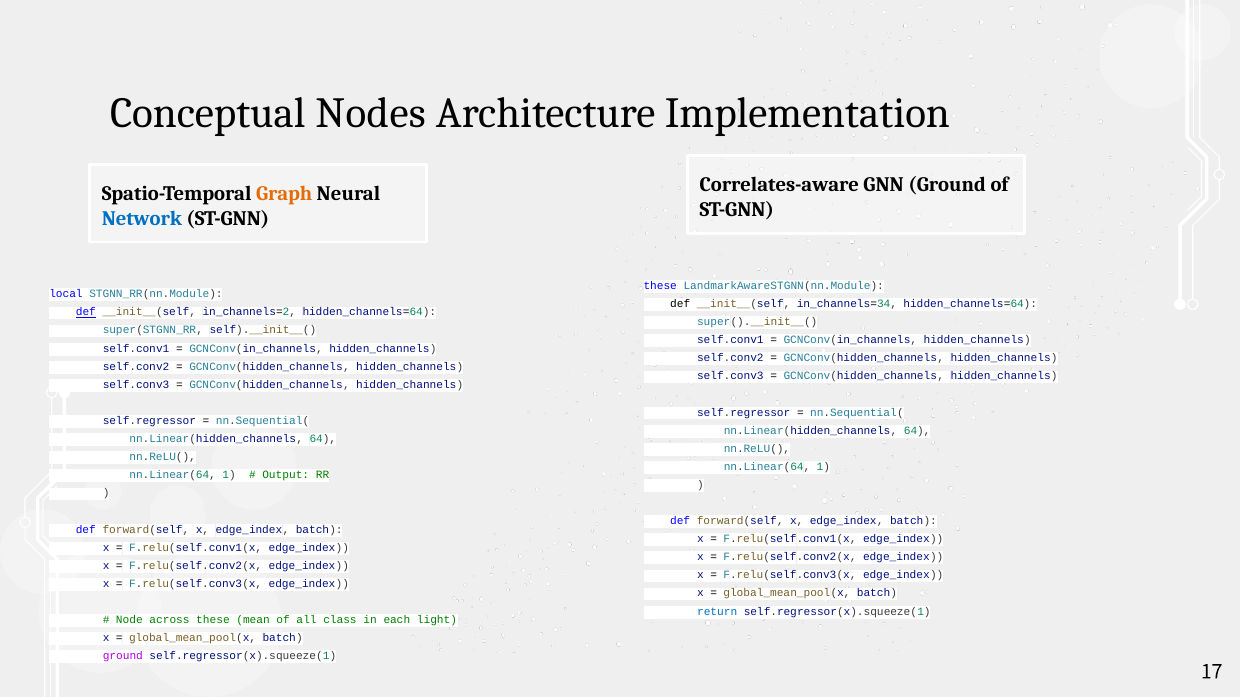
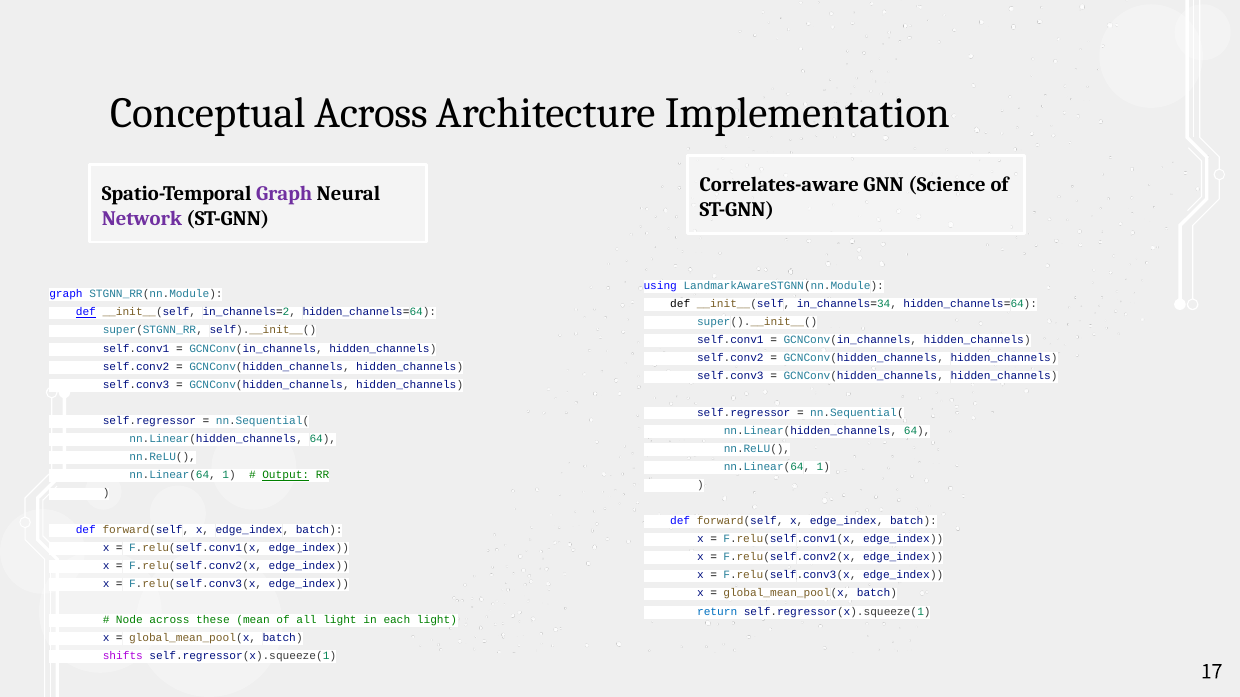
Conceptual Nodes: Nodes -> Across (371, 114)
GNN Ground: Ground -> Science (947, 185)
Graph colour: orange -> purple (284, 194)
Network colour: blue -> purple (142, 219)
these: these -> using (660, 286)
local: local -> graph (66, 294)
Output underline: none -> present (286, 475)
all class: class -> light (340, 620)
ground: ground -> shifts (123, 657)
